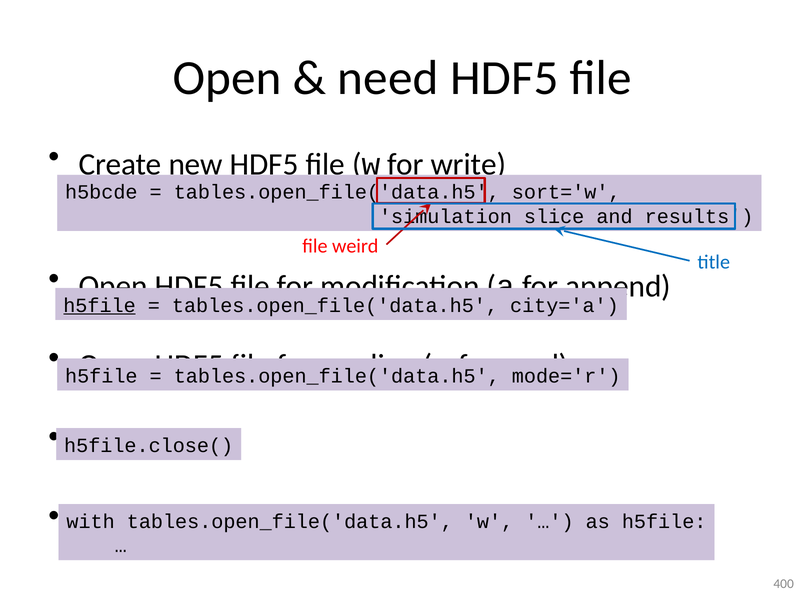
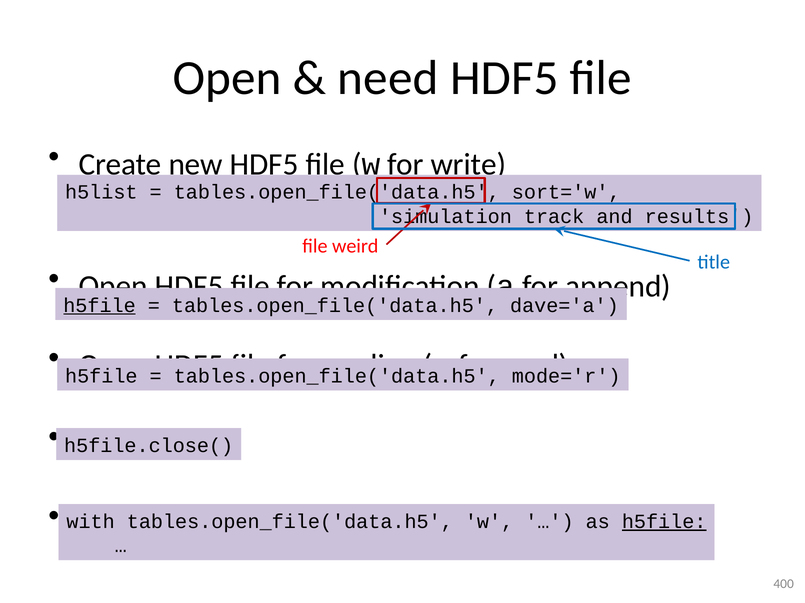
h5bcde: h5bcde -> h5list (101, 193)
slice: slice -> track (554, 217)
city='a: city='a -> dave='a (564, 306)
h5file underline: none -> present (664, 522)
